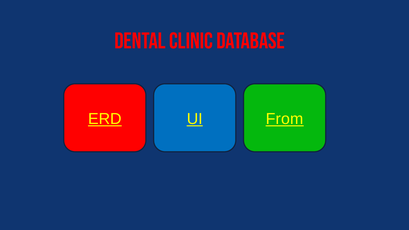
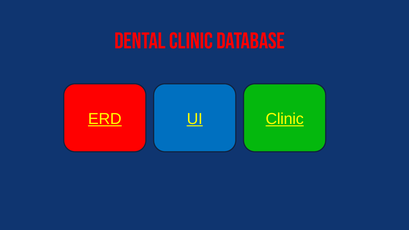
UI From: From -> Clinic (285, 119)
